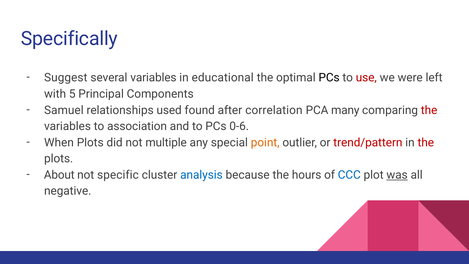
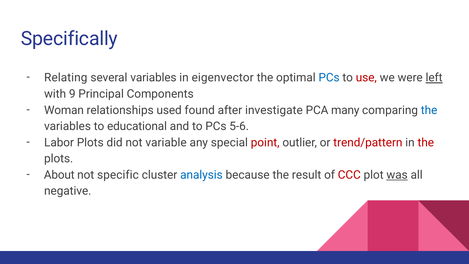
Suggest: Suggest -> Relating (66, 78)
educational: educational -> eigenvector (223, 78)
PCs colour: black -> blue (329, 78)
left underline: none -> present (434, 78)
5: 5 -> 9 (72, 94)
Samuel: Samuel -> Woman (64, 110)
correlation: correlation -> investigate (274, 110)
the colour: red -> blue (429, 110)
association: association -> educational (137, 126)
0-6: 0-6 -> 5-6 (239, 126)
When: When -> Labor (59, 142)
multiple: multiple -> variable (166, 142)
point colour: orange -> red (265, 142)
hours: hours -> result (307, 175)
CCC colour: blue -> red (349, 175)
